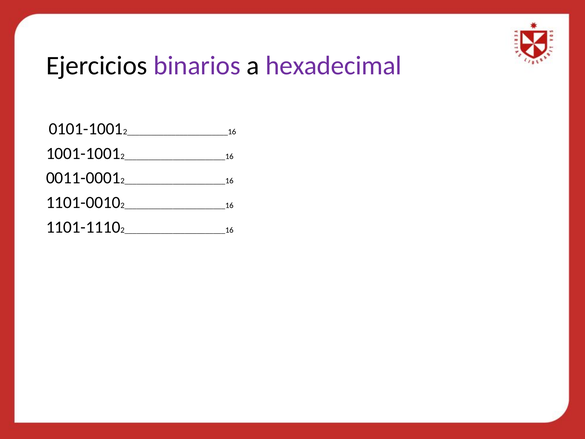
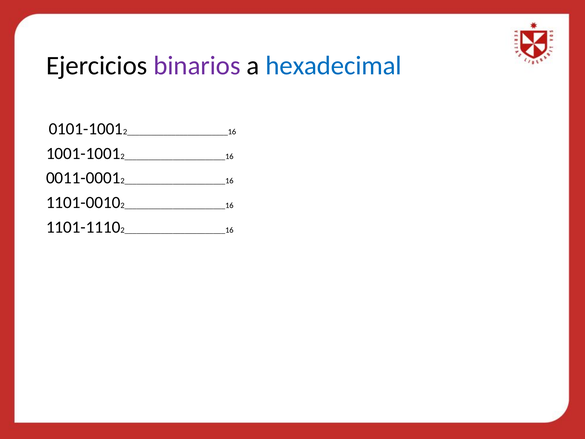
hexadecimal colour: purple -> blue (334, 66)
